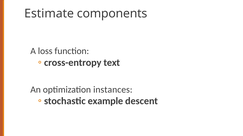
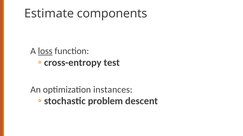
loss underline: none -> present (45, 51)
text: text -> test (112, 63)
example: example -> problem (105, 102)
